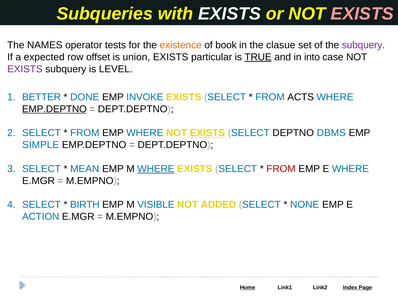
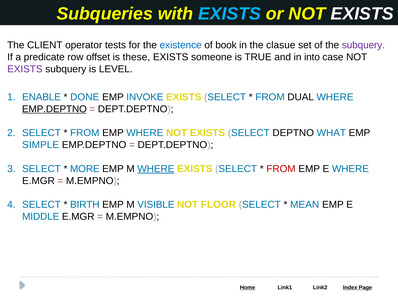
EXISTS colour: white -> light blue (229, 14)
EXISTS colour: pink -> white (362, 14)
NAMES: NAMES -> CLIENT (45, 45)
existence colour: orange -> blue (181, 45)
expected: expected -> predicate (44, 57)
union: union -> these (136, 57)
particular: particular -> someone (212, 57)
TRUE underline: present -> none (258, 57)
BETTER: BETTER -> ENABLE (42, 97)
ACTS: ACTS -> DUAL (301, 97)
EXISTS underline: present -> none (207, 133)
DBMS: DBMS -> WHAT (331, 133)
MEAN: MEAN -> MORE (85, 169)
ADDED: ADDED -> FLOOR (218, 204)
NONE: NONE -> MEAN (305, 204)
ACTION: ACTION -> MIDDLE (41, 216)
